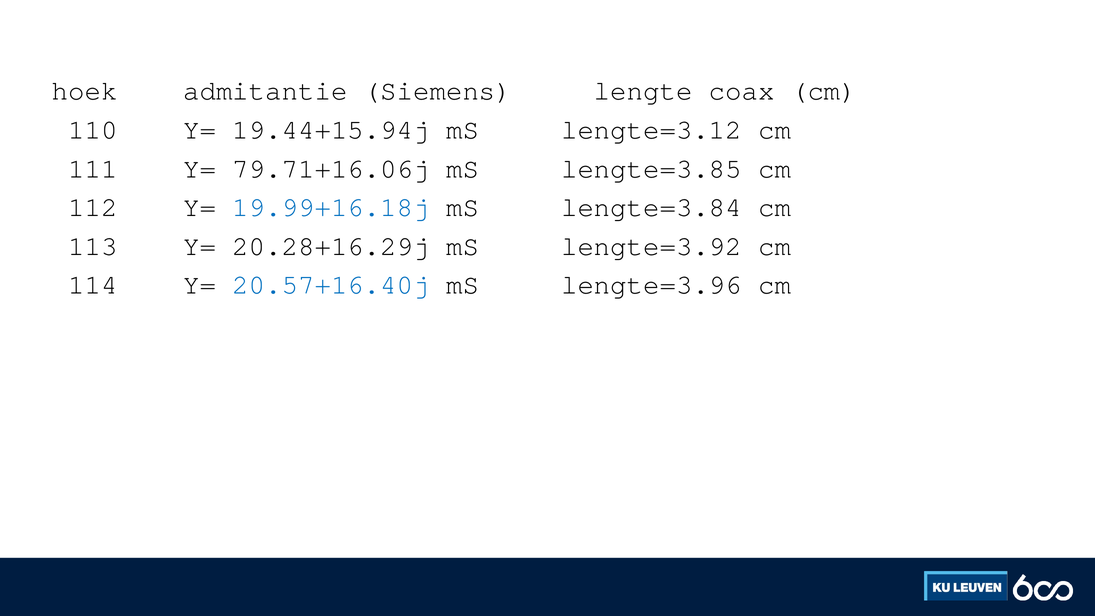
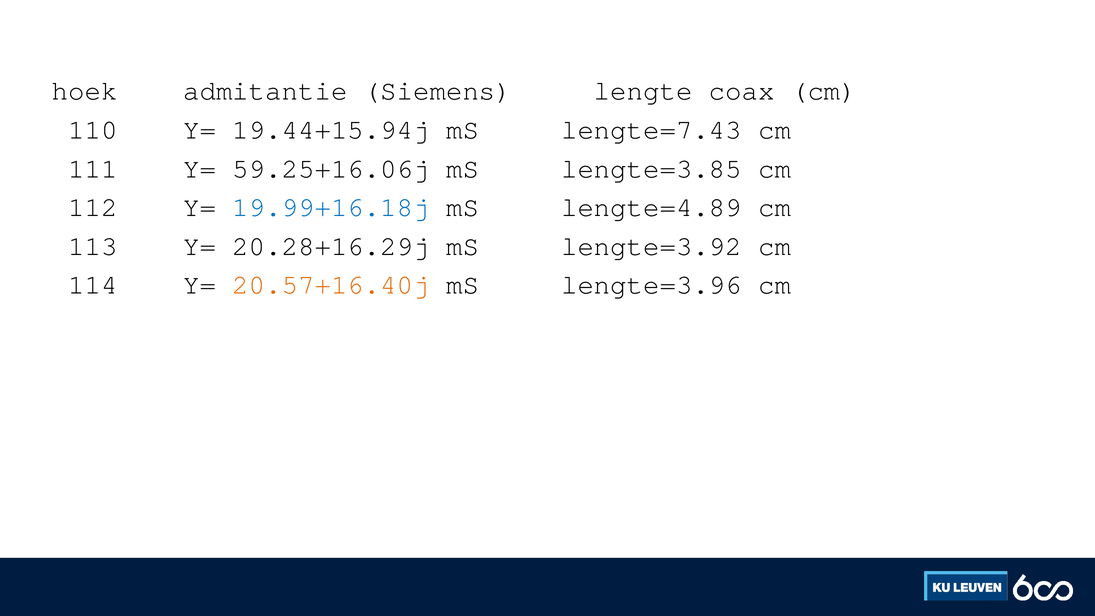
lengte=3.12: lengte=3.12 -> lengte=7.43 (651, 130)
79.71+16.06j: 79.71+16.06j -> 59.25+16.06j (331, 168)
lengte=3.84: lengte=3.84 -> lengte=4.89 (651, 207)
20.57+16.40j colour: blue -> orange (331, 285)
